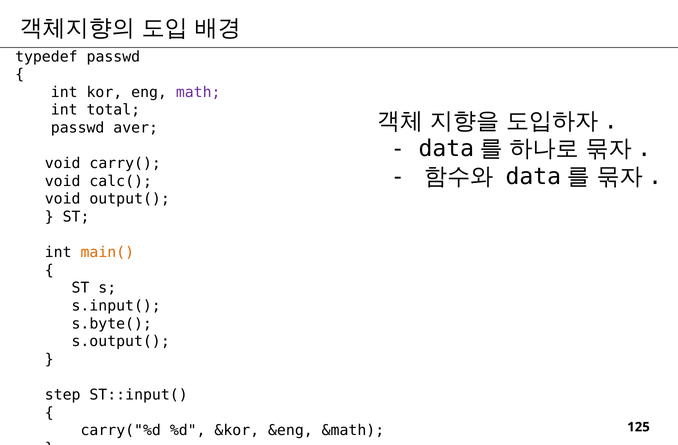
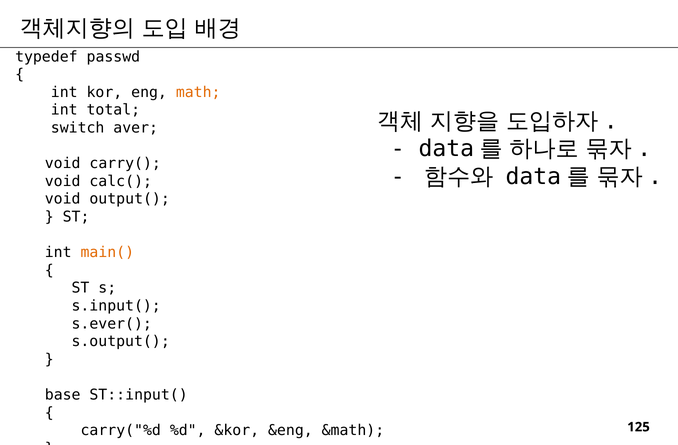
math colour: purple -> orange (198, 92)
passwd: passwd -> switch (78, 128)
s.byte(: s.byte( -> s.ever( (112, 324)
step: step -> base (63, 395)
